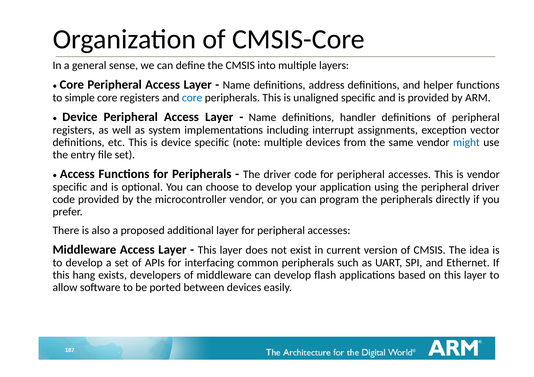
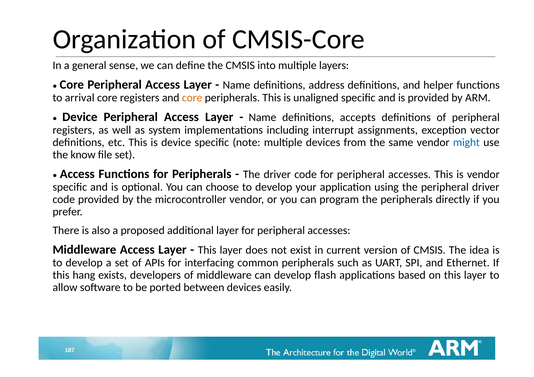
simple: simple -> arrival (80, 98)
core colour: blue -> orange (192, 98)
handler: handler -> accepts (358, 118)
entry: entry -> know (83, 155)
